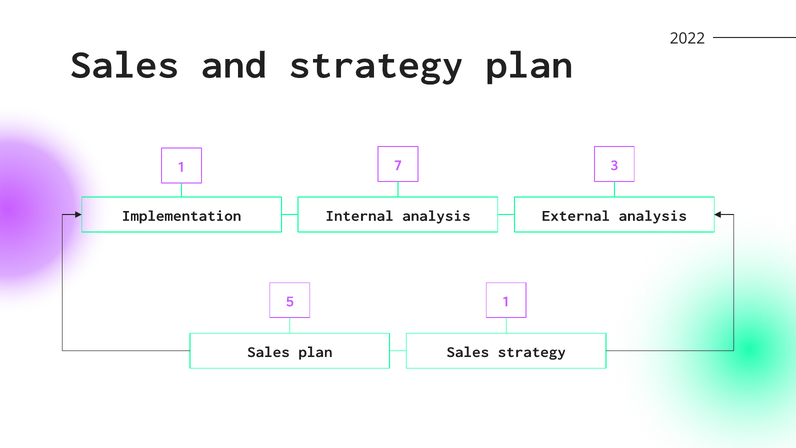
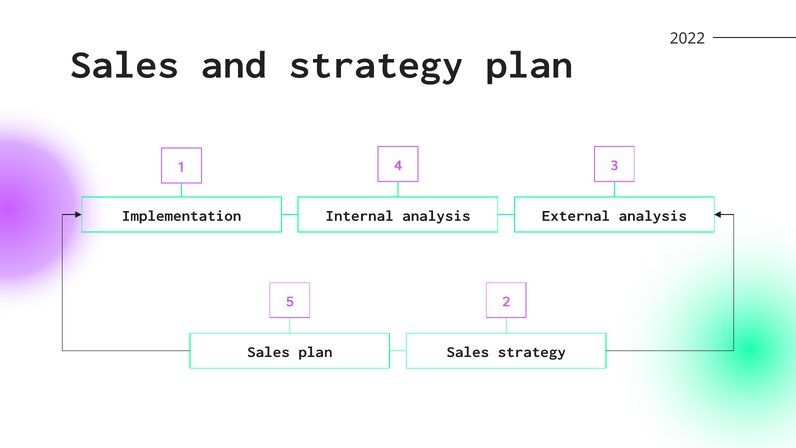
7: 7 -> 4 (398, 165)
5 1: 1 -> 2 (506, 301)
